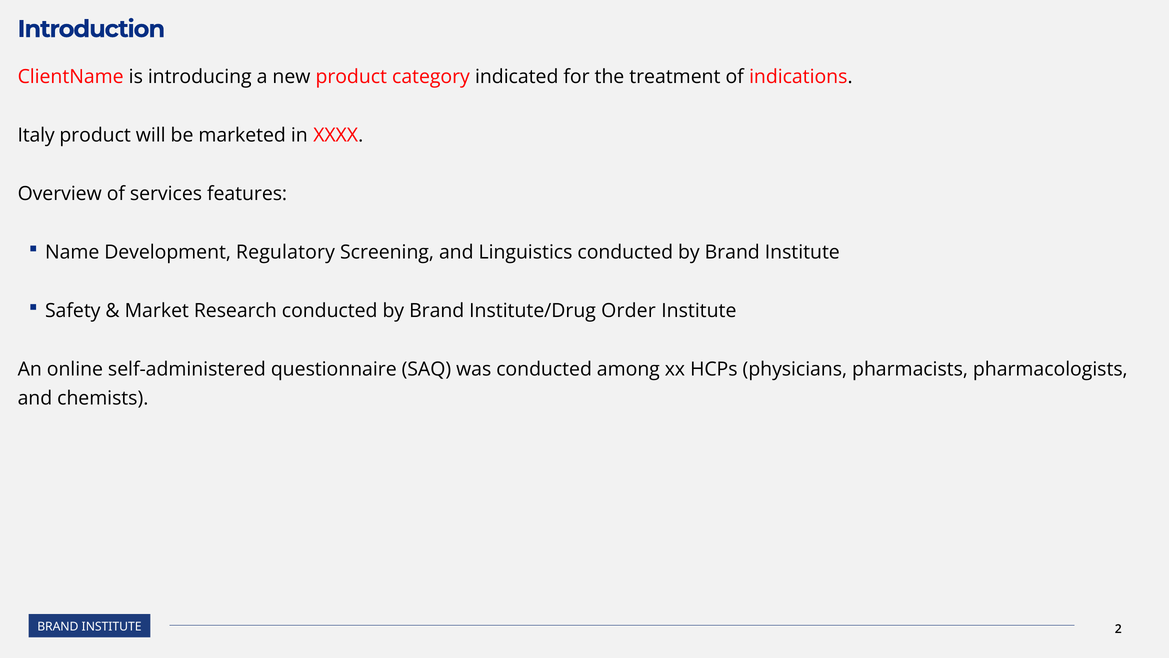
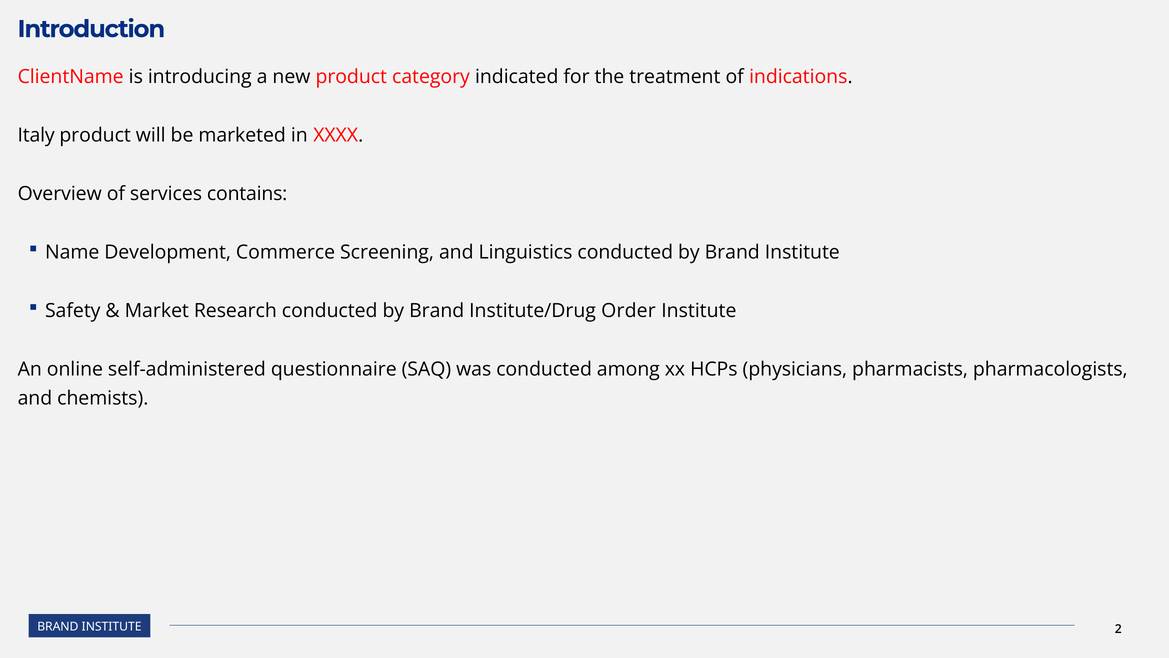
features: features -> contains (247, 194)
Regulatory: Regulatory -> Commerce (286, 252)
